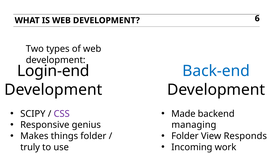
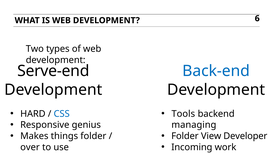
Login-end: Login-end -> Serve-end (53, 71)
SCIPY: SCIPY -> HARD (33, 113)
CSS colour: purple -> blue (62, 113)
Made: Made -> Tools (183, 113)
Responds: Responds -> Developer (245, 135)
truly: truly -> over (30, 147)
